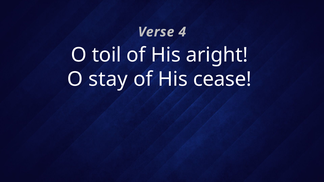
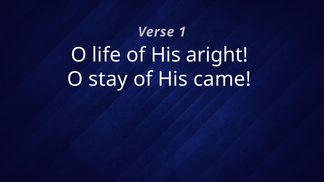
4: 4 -> 1 (182, 32)
toil: toil -> life (106, 55)
cease: cease -> came (222, 79)
